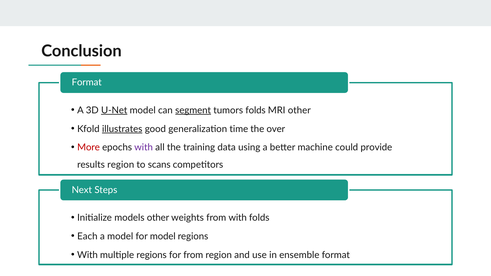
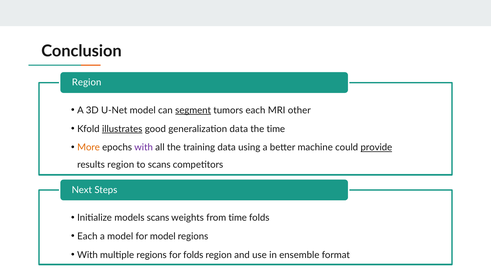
Format: Format -> Region (87, 83)
U-Net underline: present -> none (114, 110)
tumors folds: folds -> each (255, 110)
generalization time: time -> data (239, 129)
the over: over -> time (276, 129)
More colour: red -> orange (89, 148)
provide underline: none -> present (376, 148)
models other: other -> scans (158, 218)
from with: with -> time (238, 218)
for from: from -> folds (193, 255)
